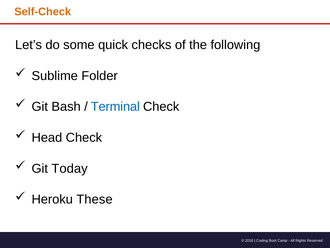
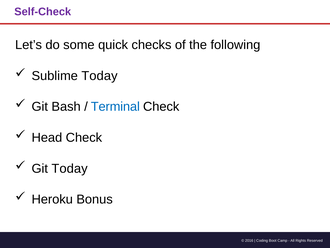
Self-Check colour: orange -> purple (43, 12)
Sublime Folder: Folder -> Today (99, 76)
These: These -> Bonus (95, 199)
